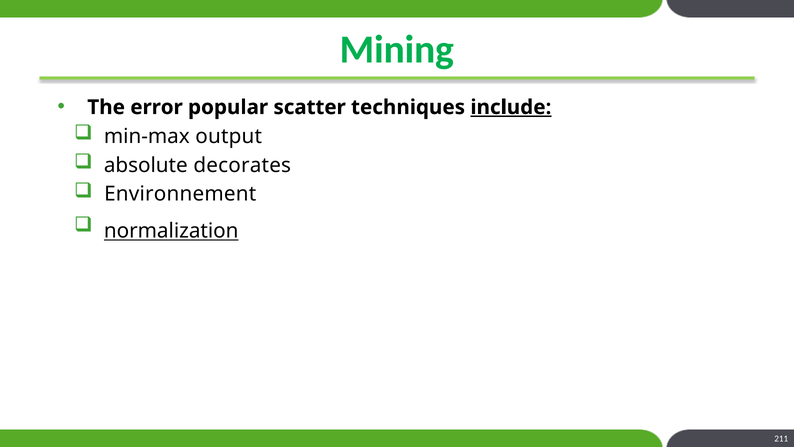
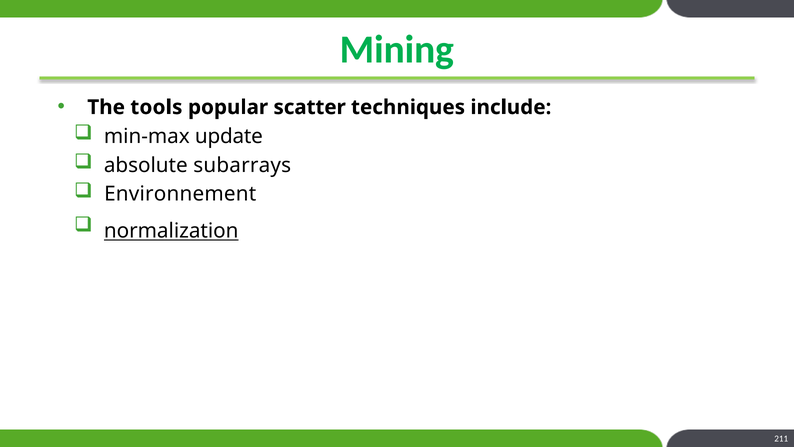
error: error -> tools (156, 107)
include underline: present -> none (511, 107)
output: output -> update (229, 136)
decorates: decorates -> subarrays (242, 165)
